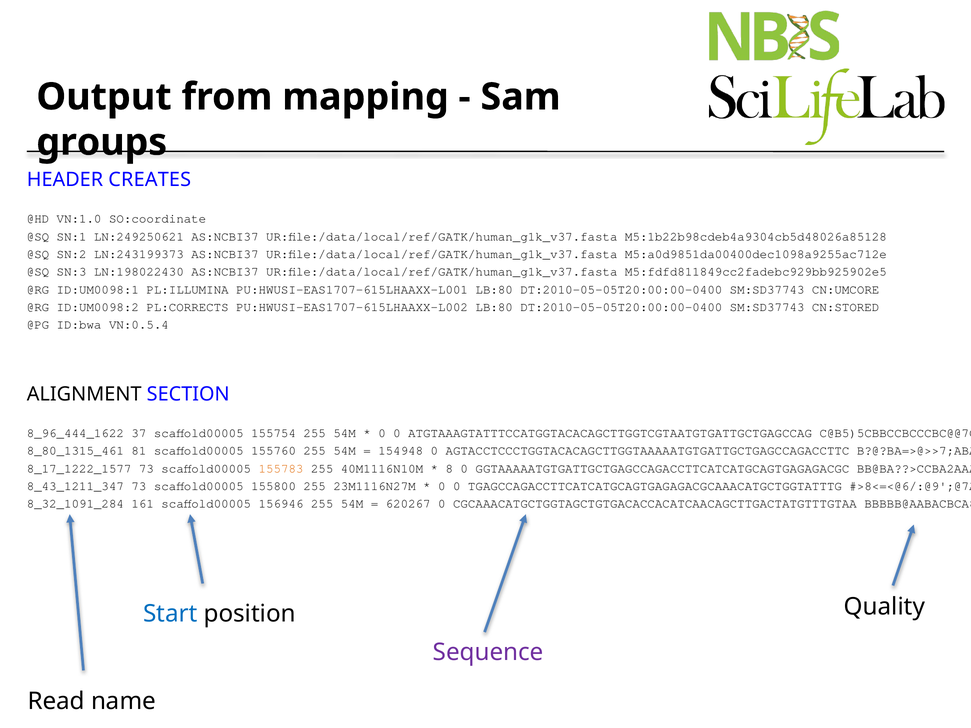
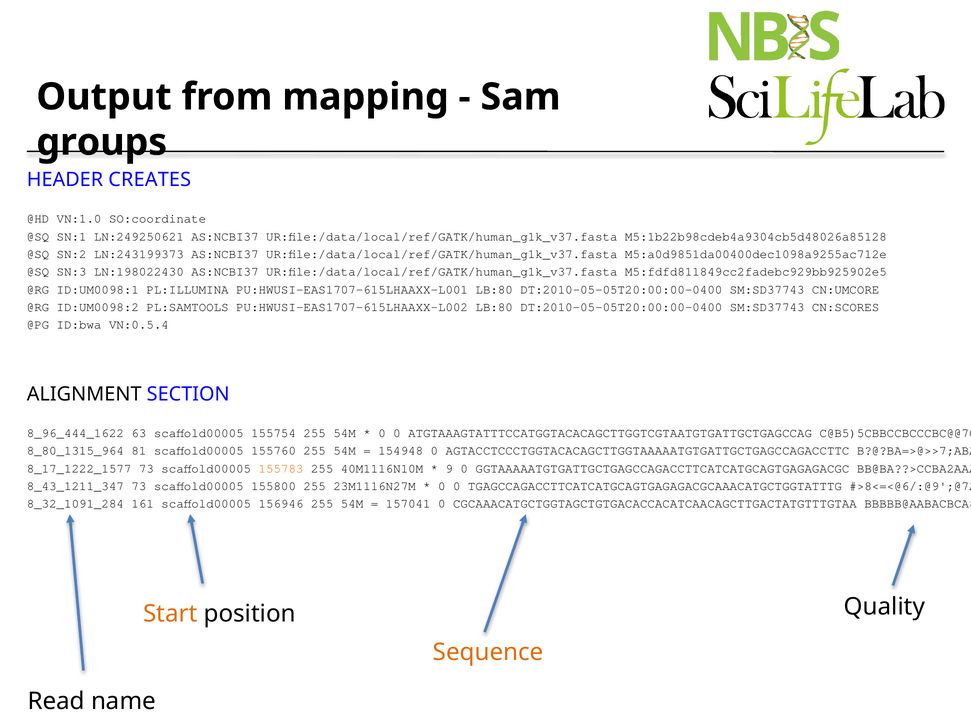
PL:CORRECTS: PL:CORRECTS -> PL:SAMTOOLS (188, 307)
CN:STORED: CN:STORED -> CN:SCORES (846, 307)
37: 37 -> 63 (139, 433)
8_80_1315_461: 8_80_1315_461 -> 8_80_1315_964 (75, 451)
8: 8 -> 9 (449, 469)
620267: 620267 -> 157041 (408, 504)
Start colour: blue -> orange (170, 614)
Sequence colour: purple -> orange (488, 652)
